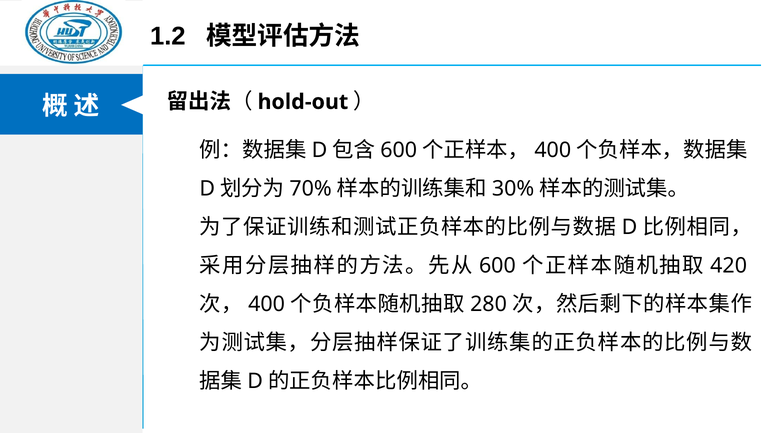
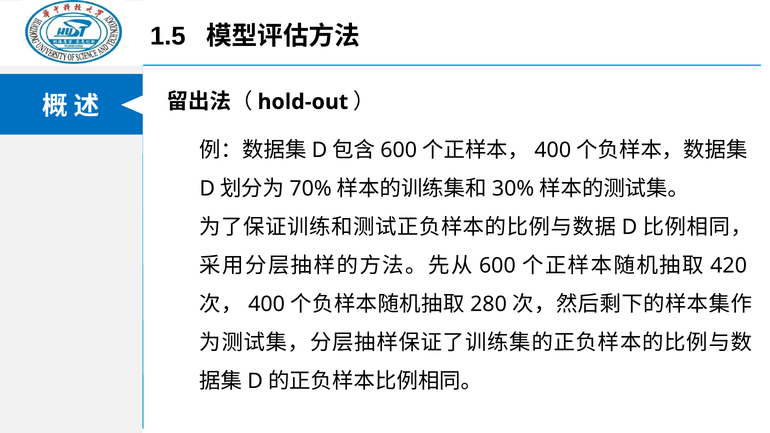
1.2: 1.2 -> 1.5 (168, 36)
